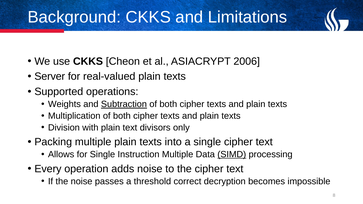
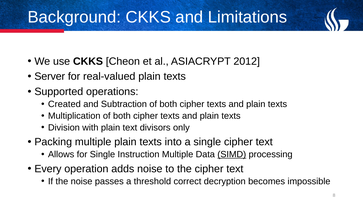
2006: 2006 -> 2012 (247, 61)
Weights: Weights -> Created (64, 104)
Subtraction underline: present -> none (124, 104)
